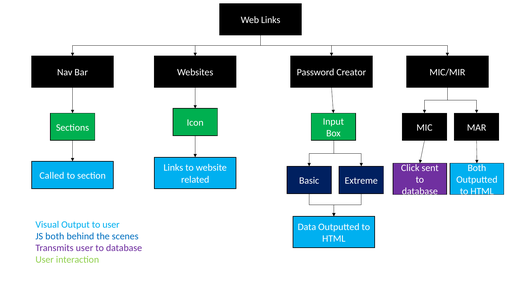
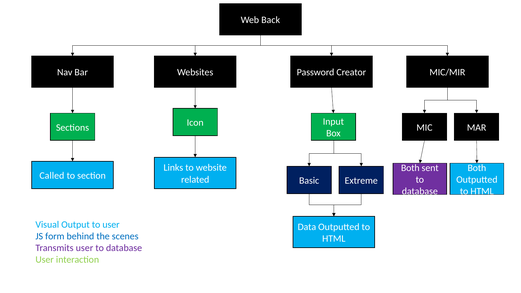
Web Links: Links -> Back (271, 20)
Click: Click -> Both (410, 168)
JS both: both -> form (55, 236)
